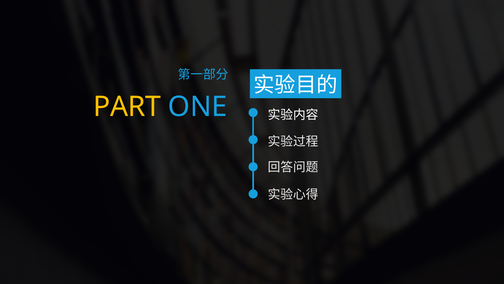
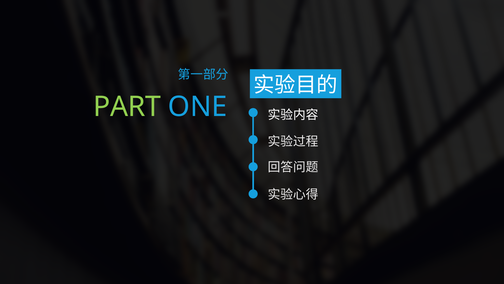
PART colour: yellow -> light green (127, 107)
